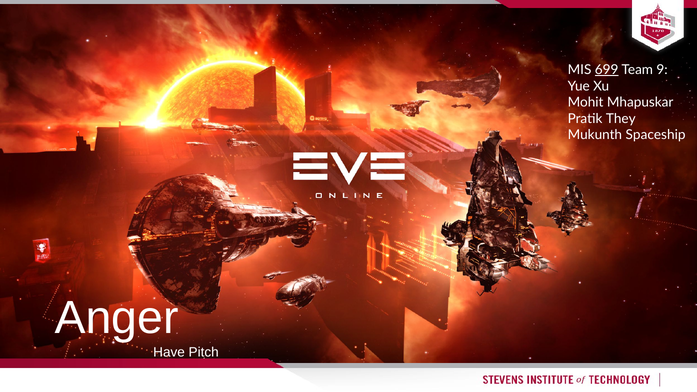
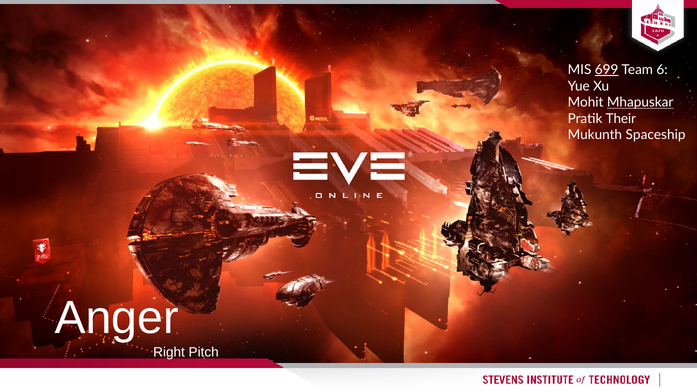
9: 9 -> 6 (662, 70)
Mhapuskar underline: none -> present (640, 102)
They: They -> Their (621, 119)
Have: Have -> Right (169, 352)
